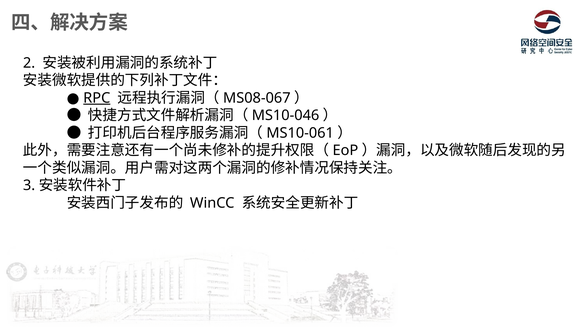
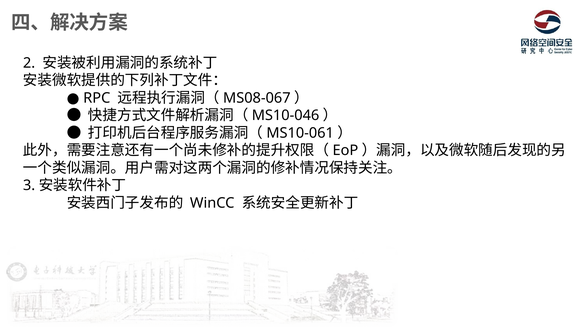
RPC underline: present -> none (97, 98)
